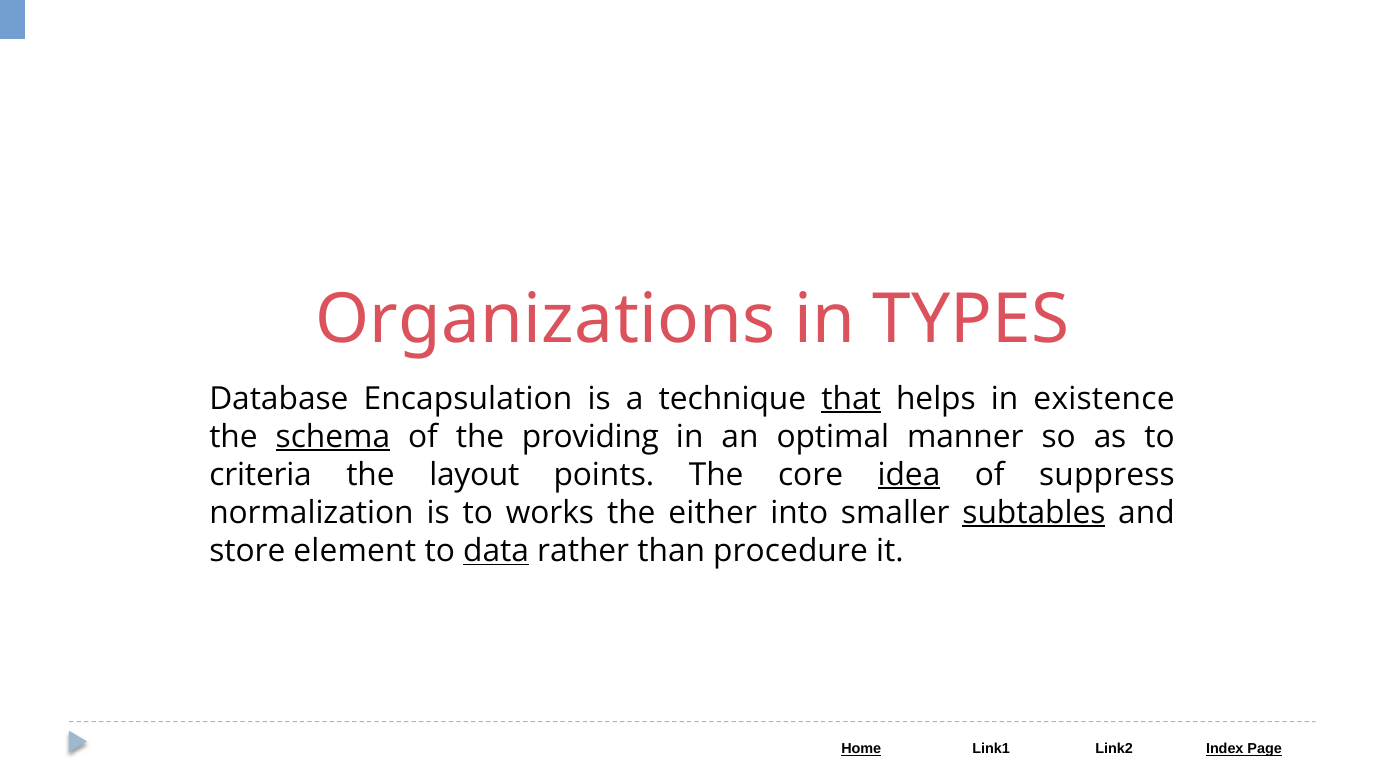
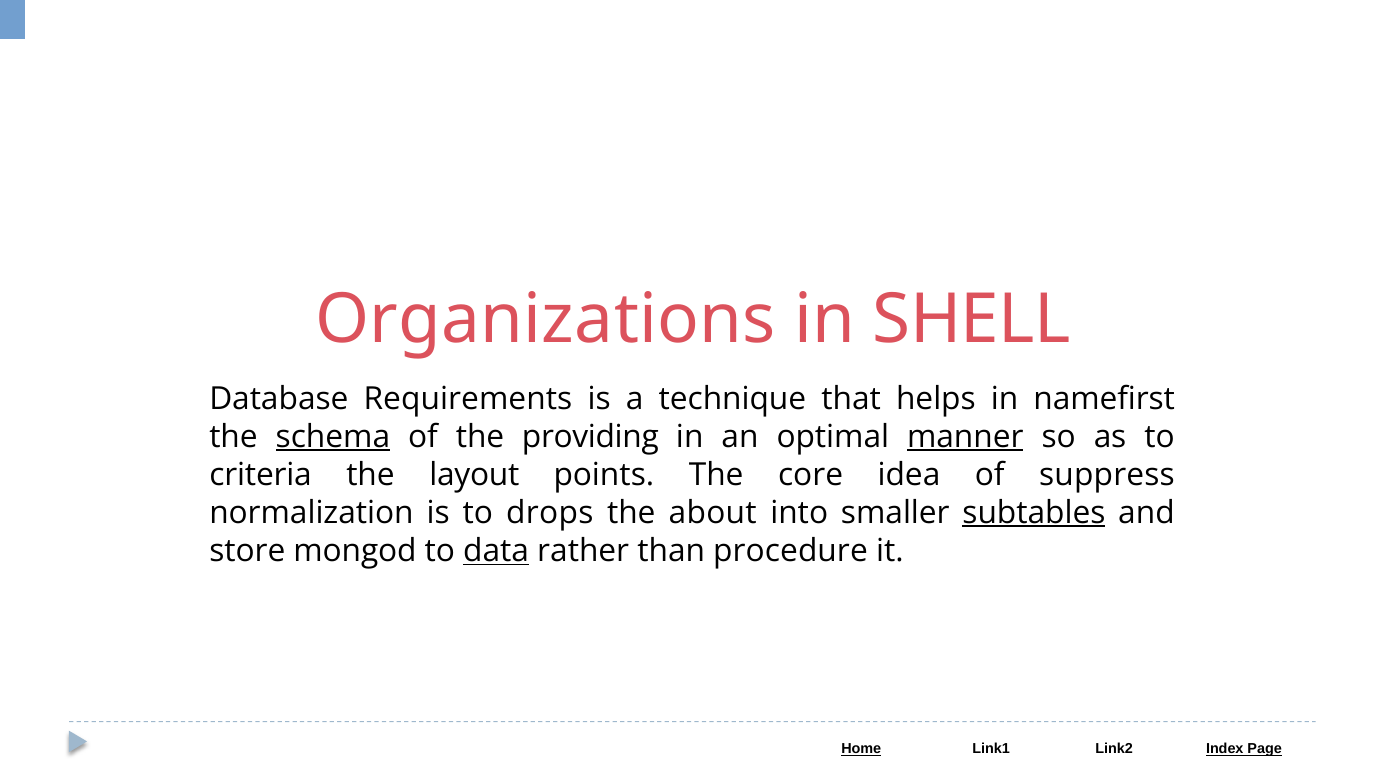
TYPES: TYPES -> SHELL (972, 320)
Encapsulation: Encapsulation -> Requirements (468, 399)
that underline: present -> none (851, 399)
existence: existence -> namefirst (1104, 399)
manner underline: none -> present (965, 437)
idea underline: present -> none (909, 475)
works: works -> drops (550, 513)
either: either -> about (713, 513)
element: element -> mongod (355, 551)
